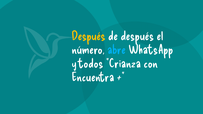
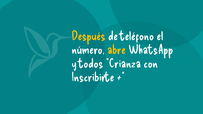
de después: después -> teléfono (137, 36)
abre colour: light blue -> yellow (117, 50)
Encuentra: Encuentra -> Inscribirte (93, 77)
